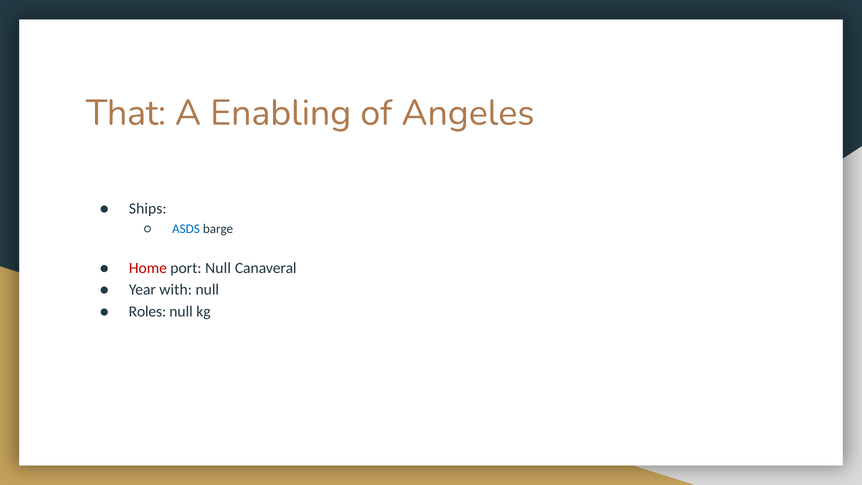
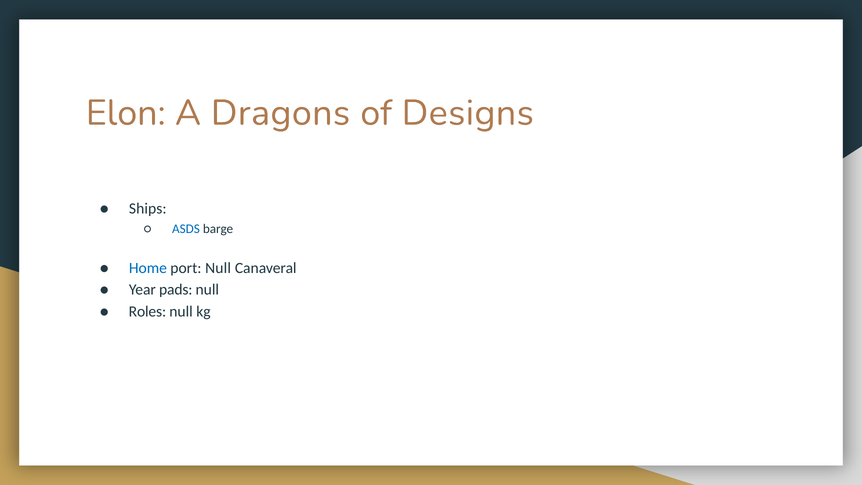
That: That -> Elon (126, 113)
Enabling: Enabling -> Dragons (281, 113)
Angeles: Angeles -> Designs (468, 113)
Home colour: red -> blue (148, 268)
with: with -> pads (176, 290)
